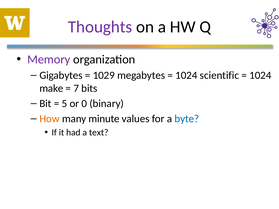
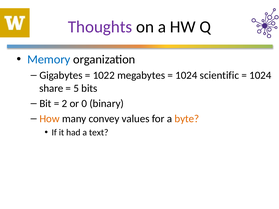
Memory colour: purple -> blue (49, 59)
1029: 1029 -> 1022 (104, 75)
make: make -> share (51, 88)
7: 7 -> 5 (76, 88)
5: 5 -> 2 (64, 104)
minute: minute -> convey (104, 119)
byte colour: blue -> orange (187, 119)
